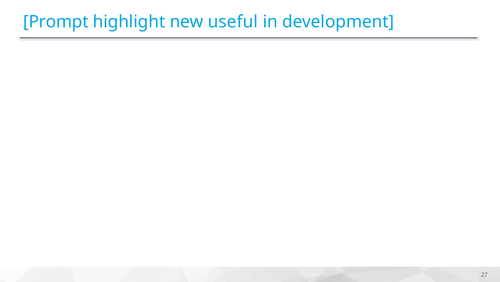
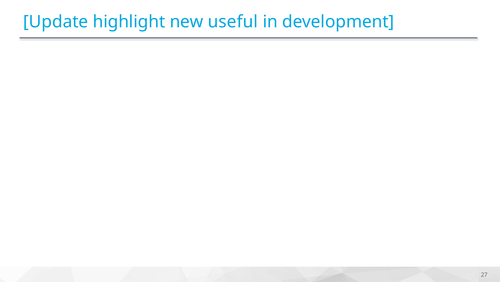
Prompt: Prompt -> Update (56, 22)
